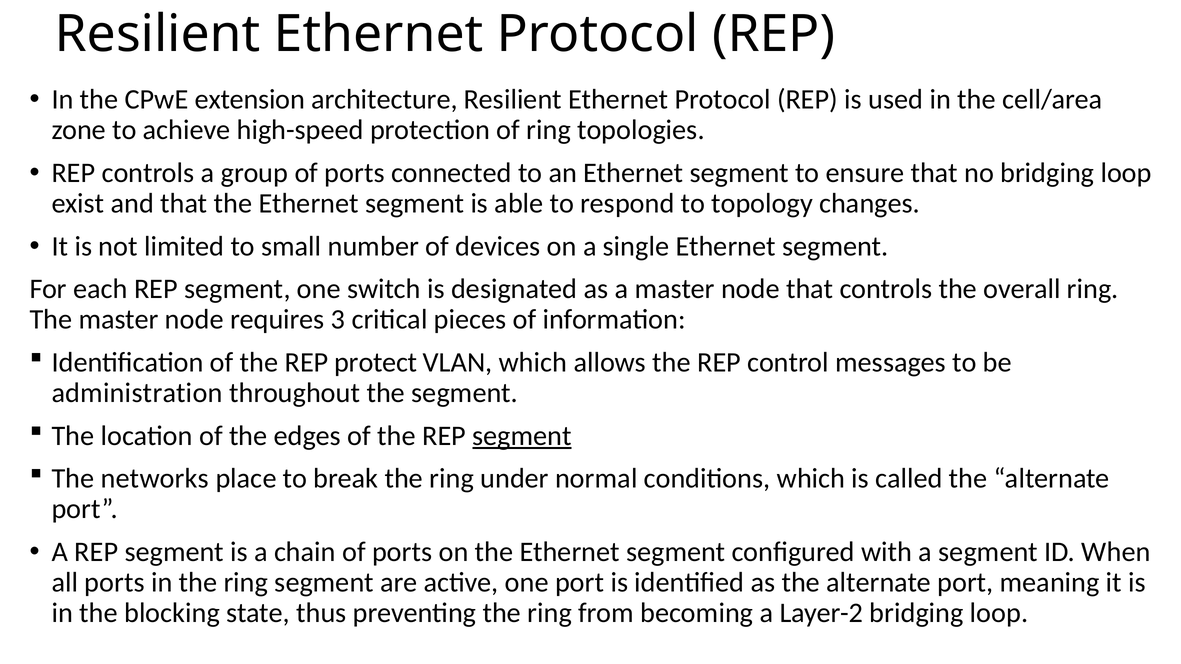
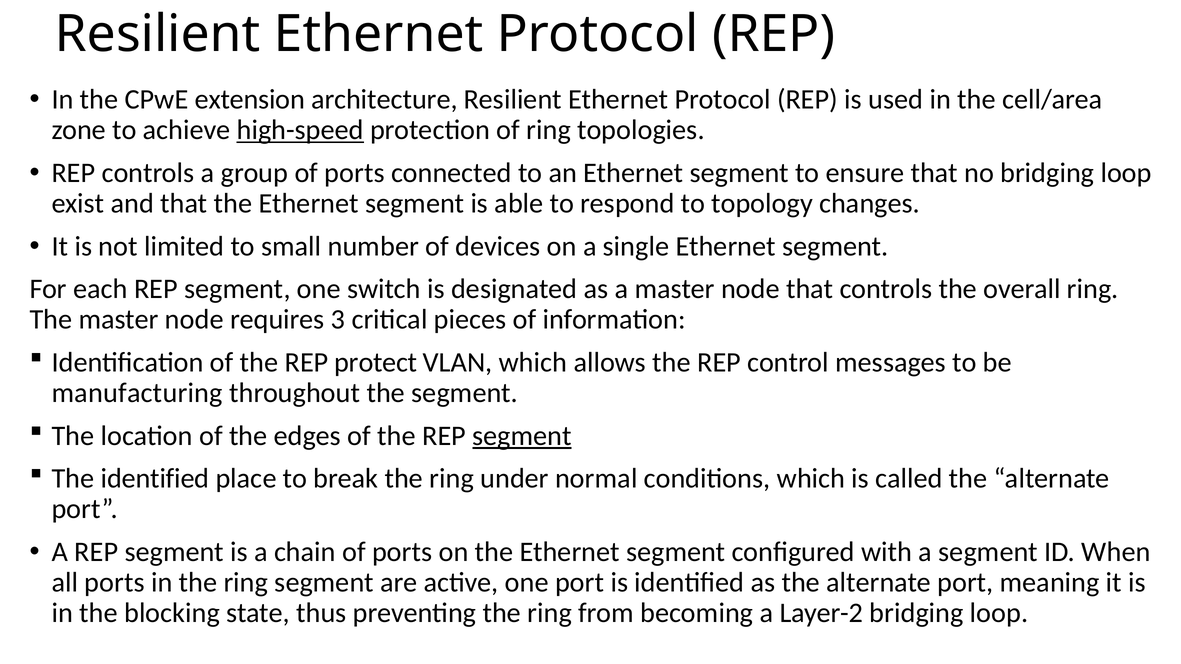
high-speed underline: none -> present (300, 130)
administration: administration -> manufacturing (137, 393)
The networks: networks -> identified (155, 479)
